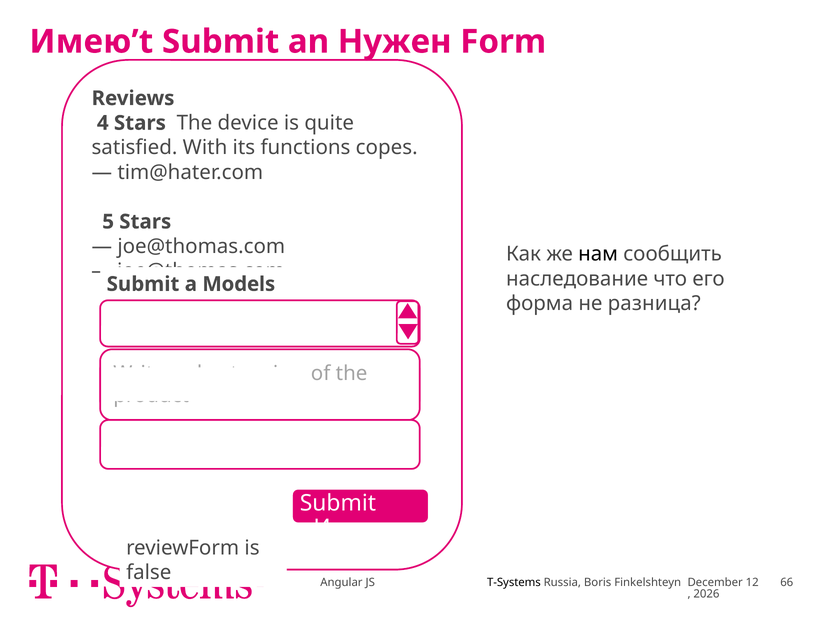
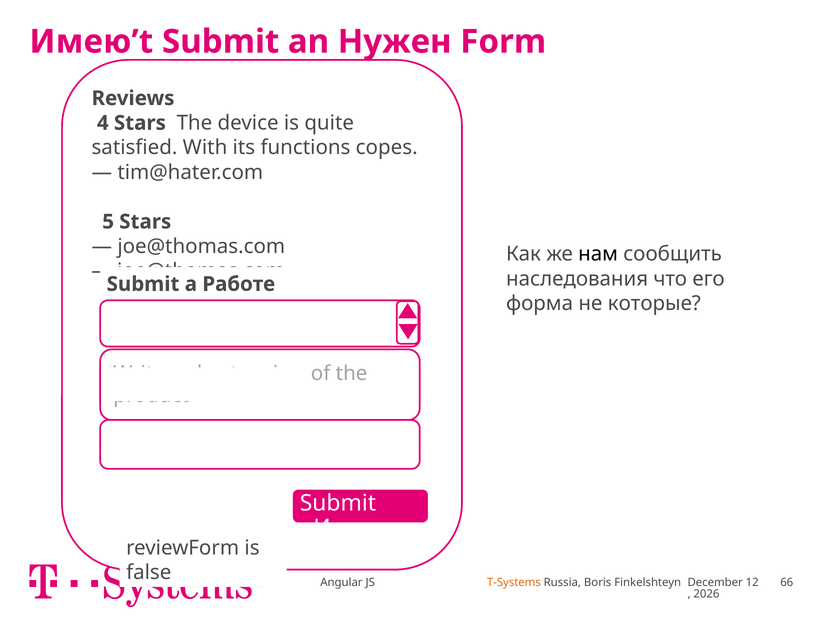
наследование: наследование -> наследования (577, 278)
Models: Models -> Работе (239, 284)
разница: разница -> которые (654, 303)
T-Systems colour: black -> orange (514, 582)
